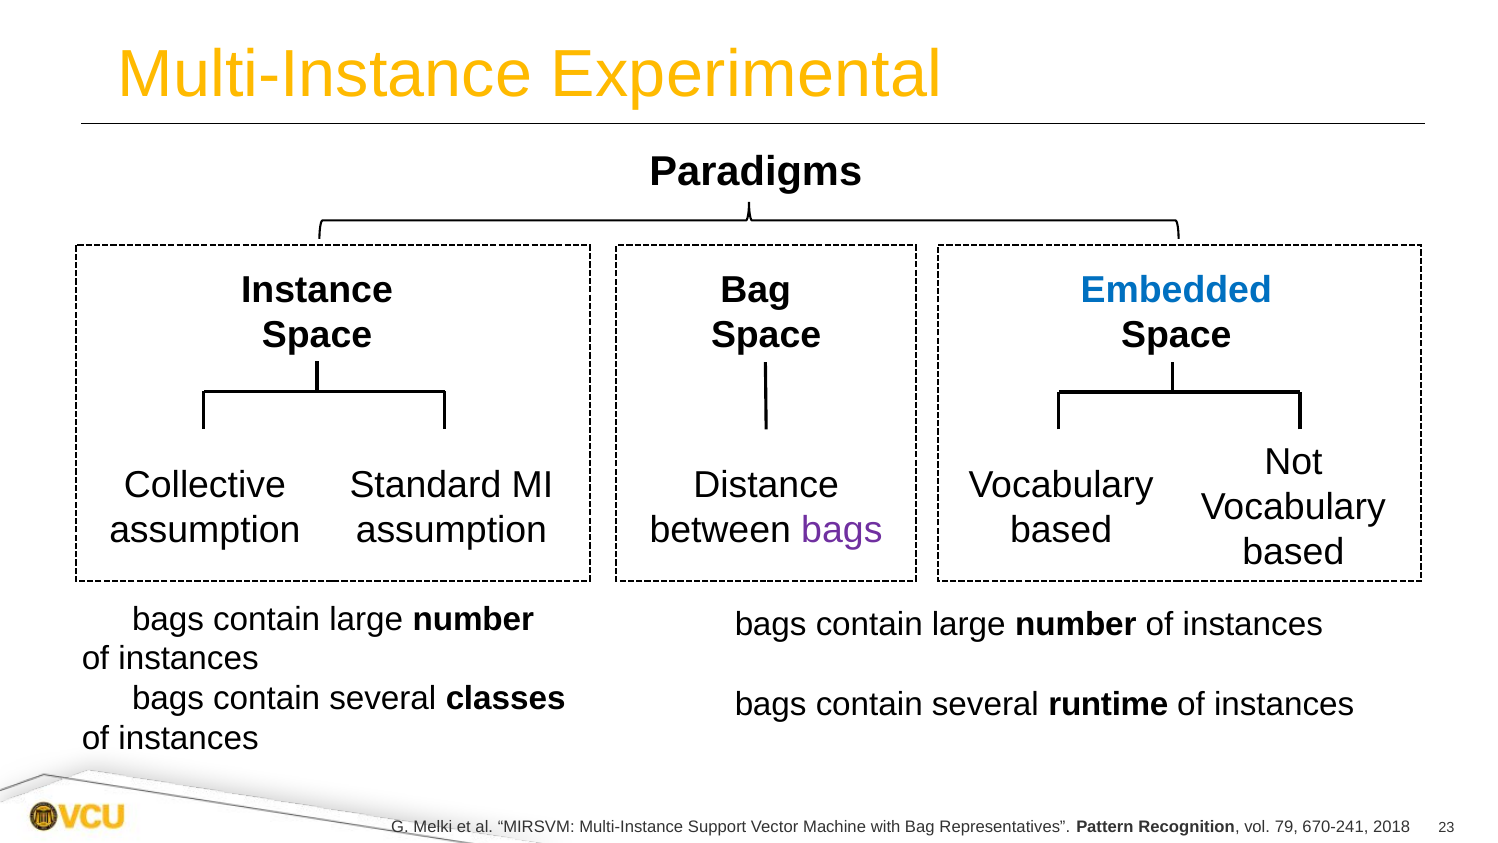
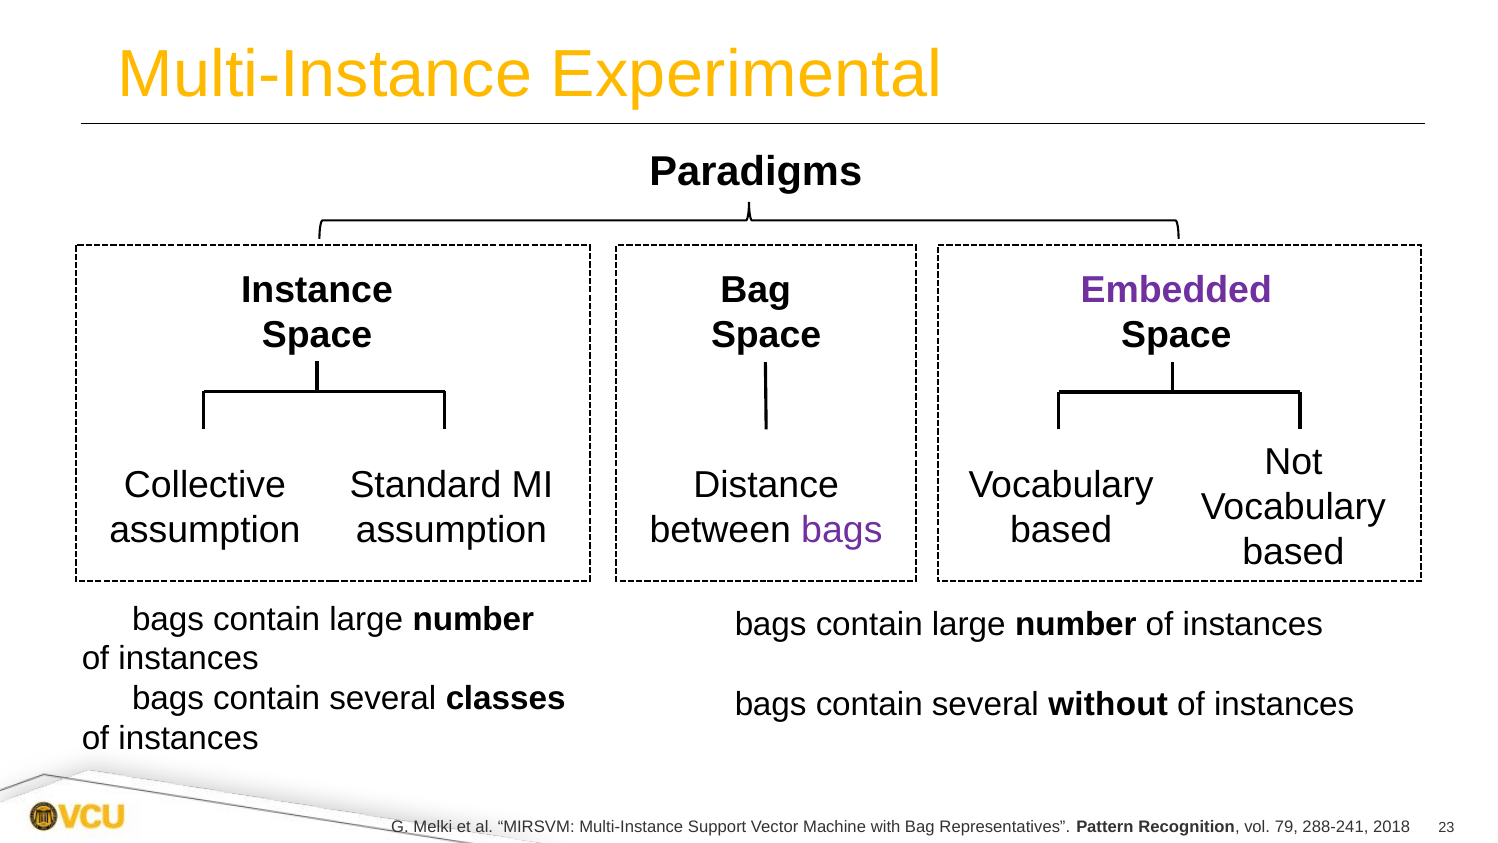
Embedded colour: blue -> purple (1176, 290)
runtime: runtime -> without (1108, 704)
670-241: 670-241 -> 288-241 (1335, 827)
